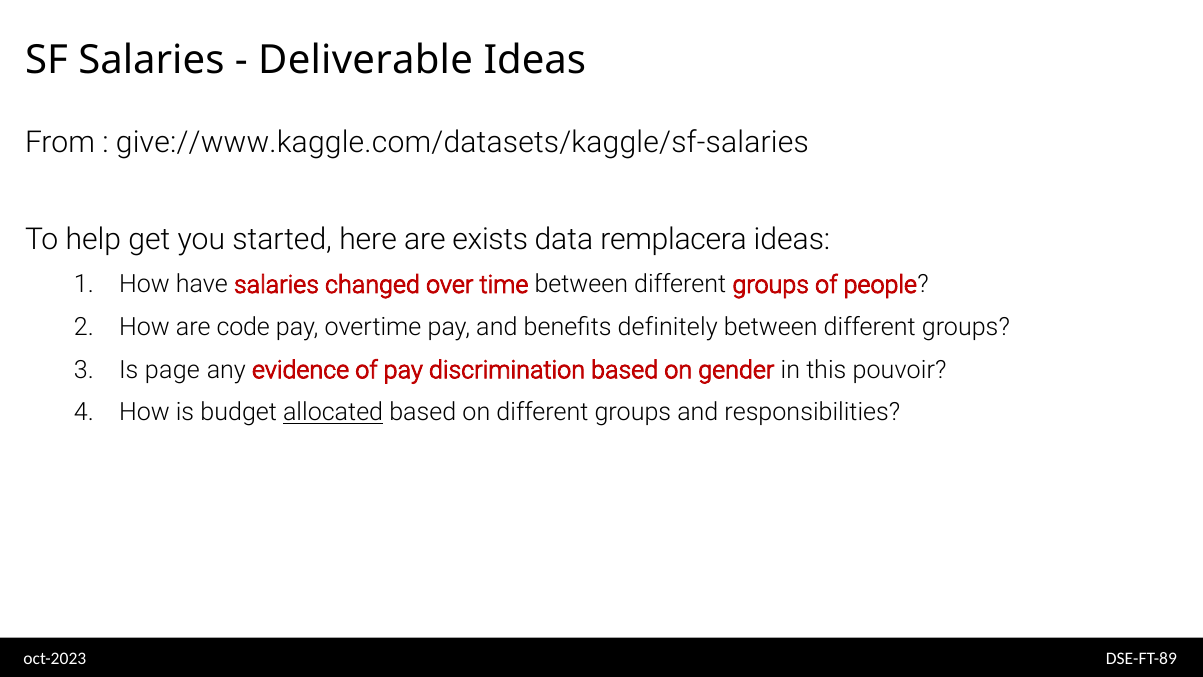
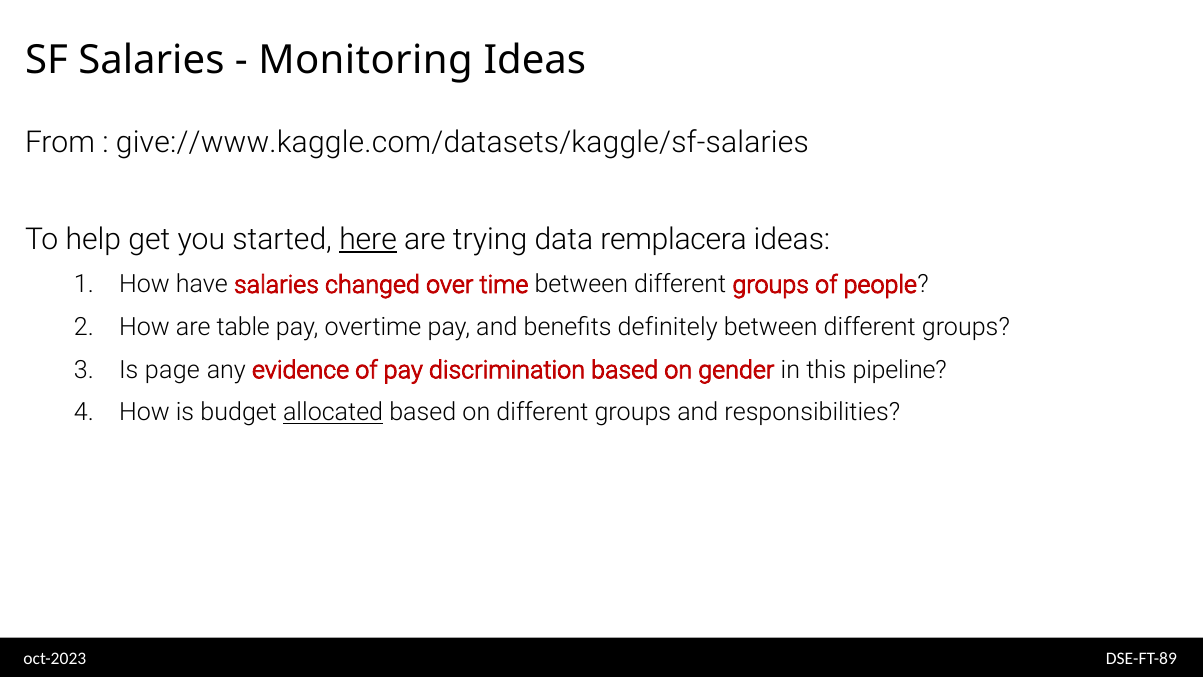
Deliverable: Deliverable -> Monitoring (365, 60)
here underline: none -> present (368, 239)
exists: exists -> trying (490, 239)
code: code -> table (243, 327)
pouvoir: pouvoir -> pipeline (900, 370)
